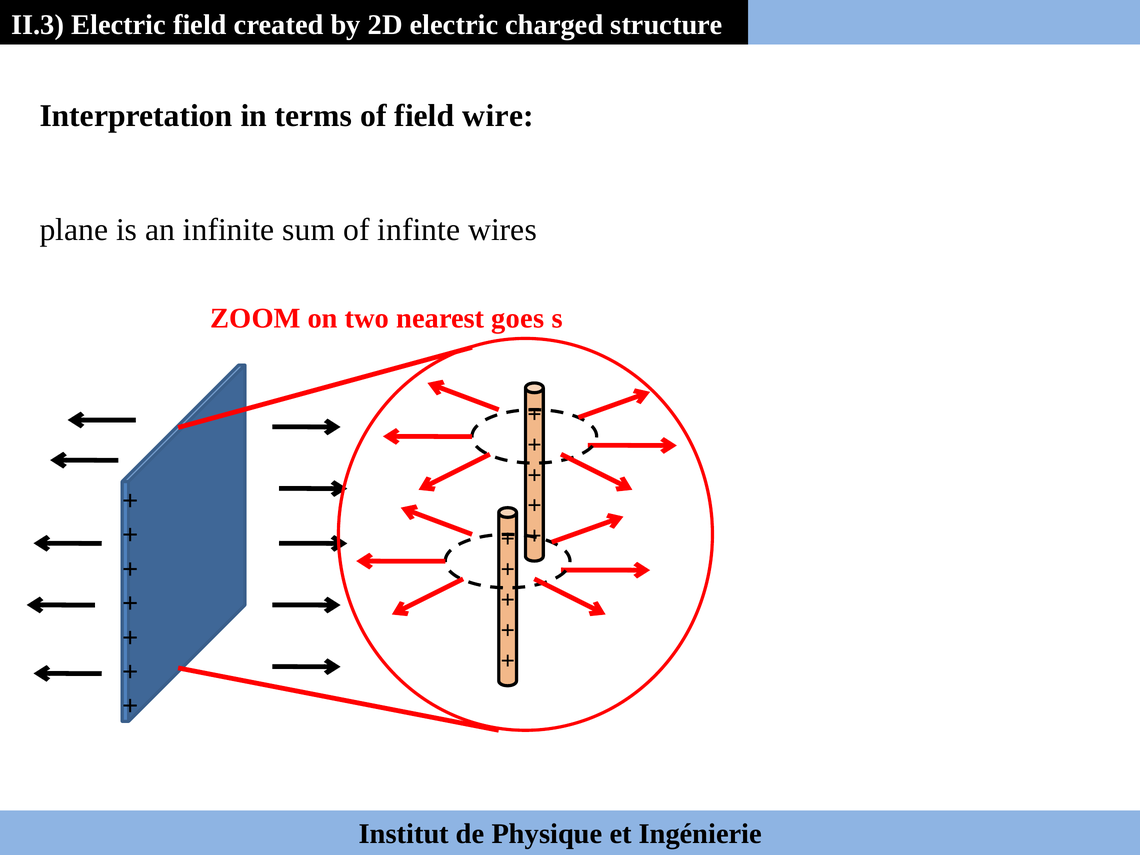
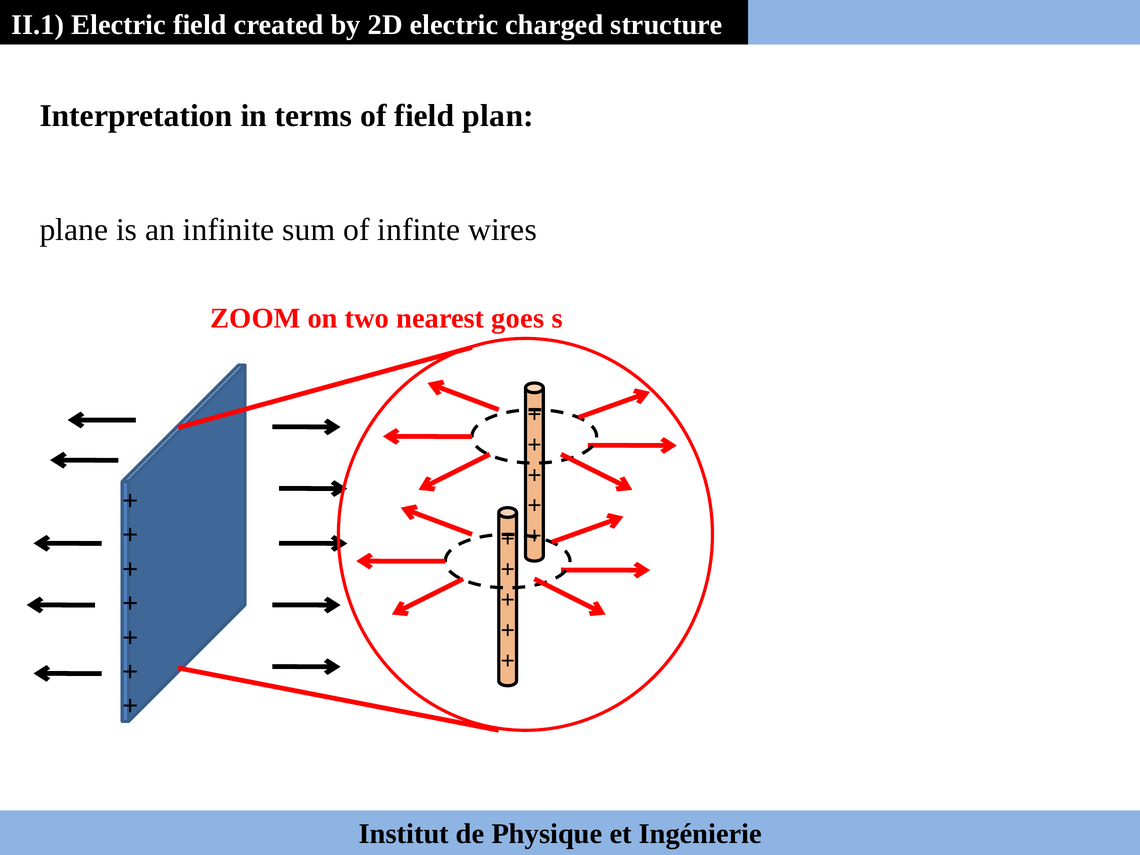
II.3: II.3 -> II.1 (38, 25)
wire: wire -> plan (498, 116)
